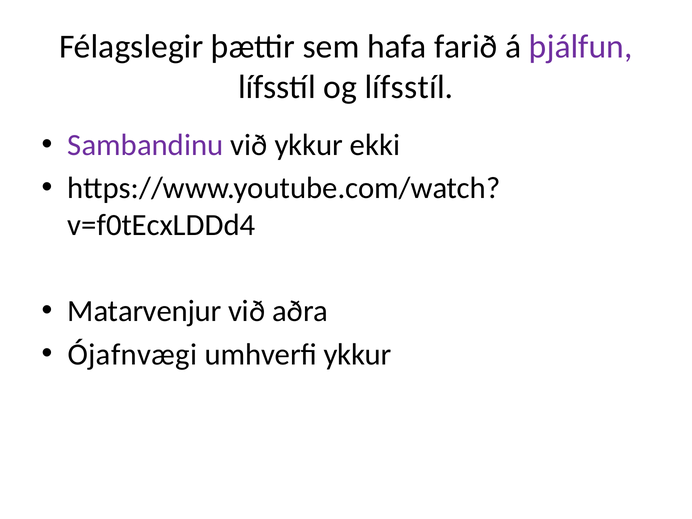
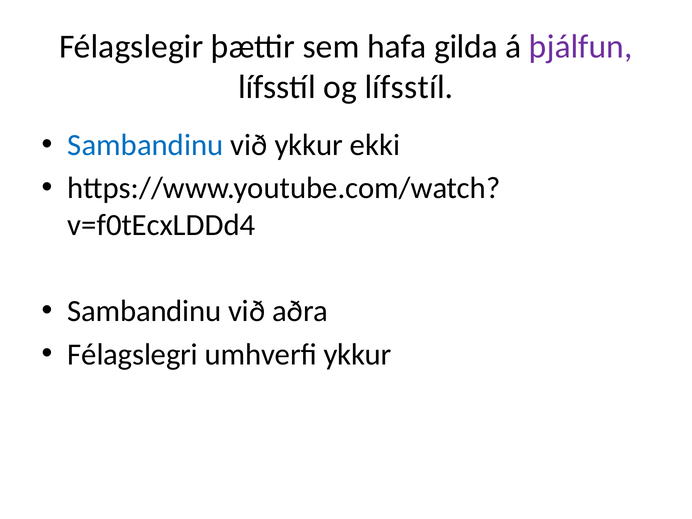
farið: farið -> gilda (466, 47)
Sambandinu colour: purple -> blue (145, 145)
Matarvenjur: Matarvenjur -> Sambandinu (144, 311)
Ójafnvægi: Ójafnvægi -> Félagslegri (133, 354)
